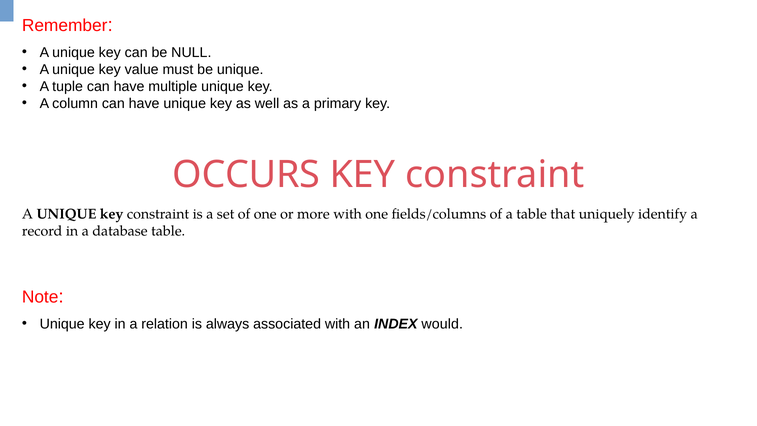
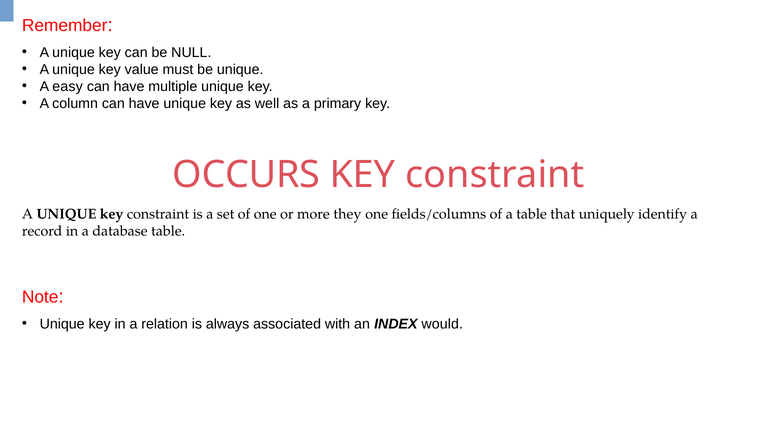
tuple: tuple -> easy (68, 86)
more with: with -> they (347, 214)
